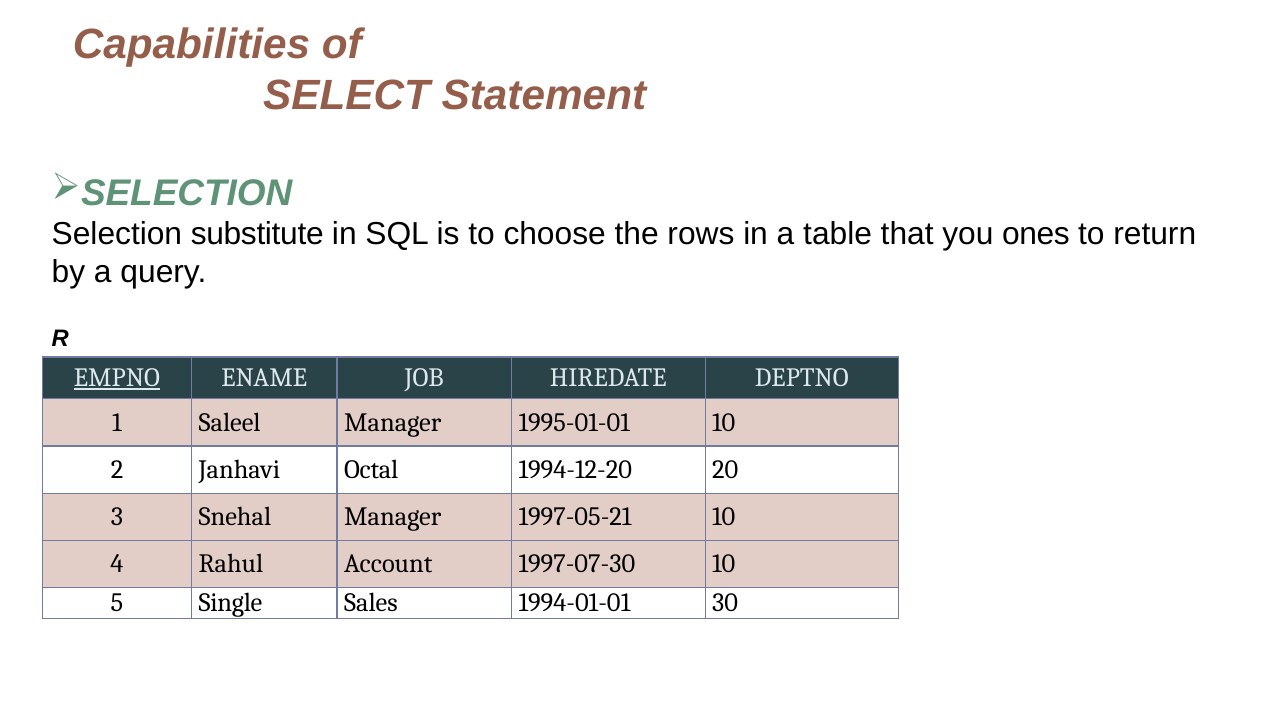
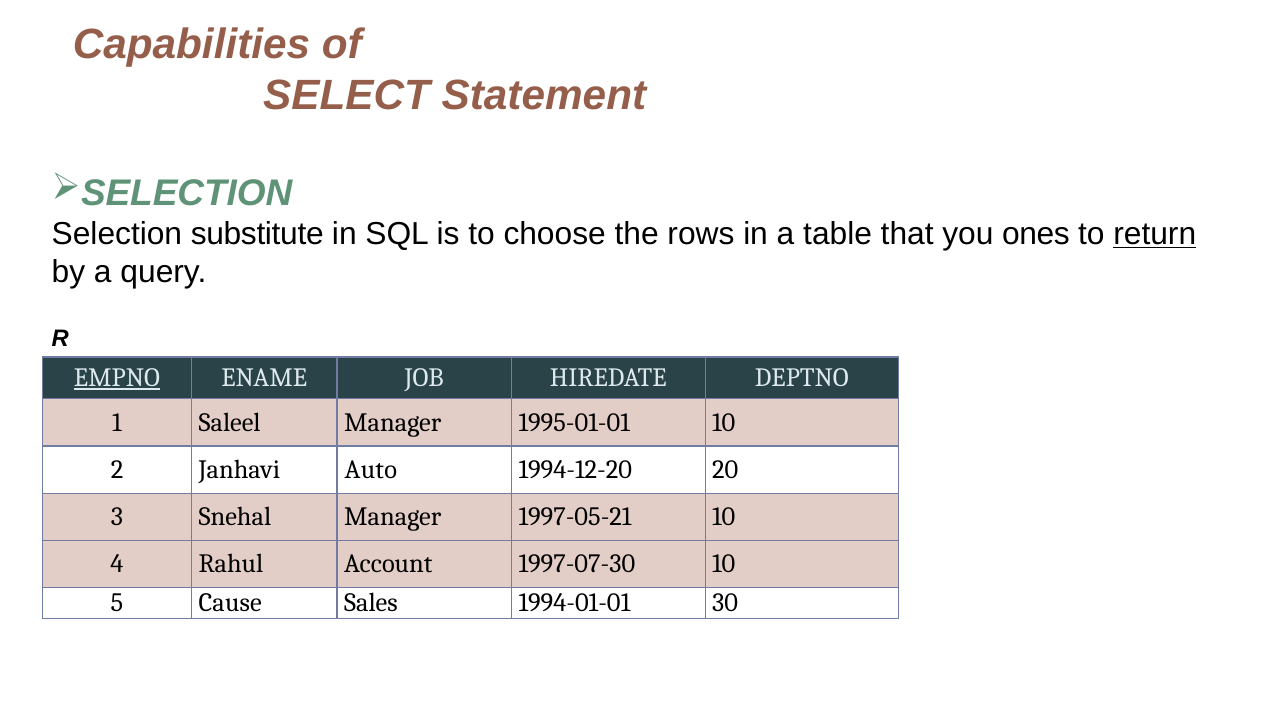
return underline: none -> present (1155, 234)
Octal: Octal -> Auto (371, 469)
Single: Single -> Cause (230, 603)
